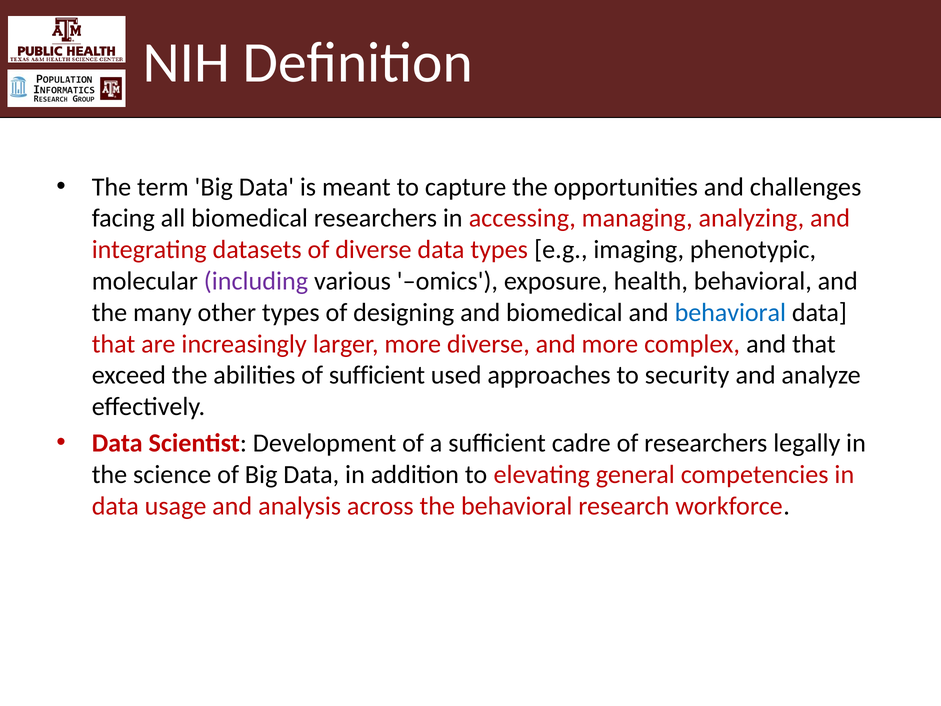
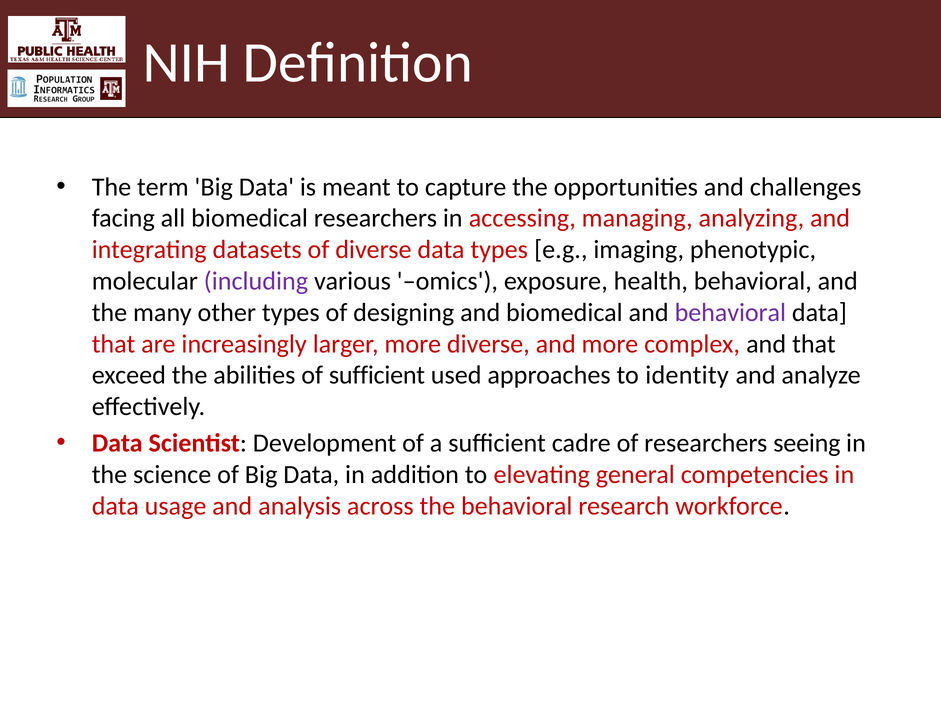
behavioral colour: blue -> purple (730, 312)
security: security -> identity (687, 375)
legally: legally -> seeing (807, 443)
